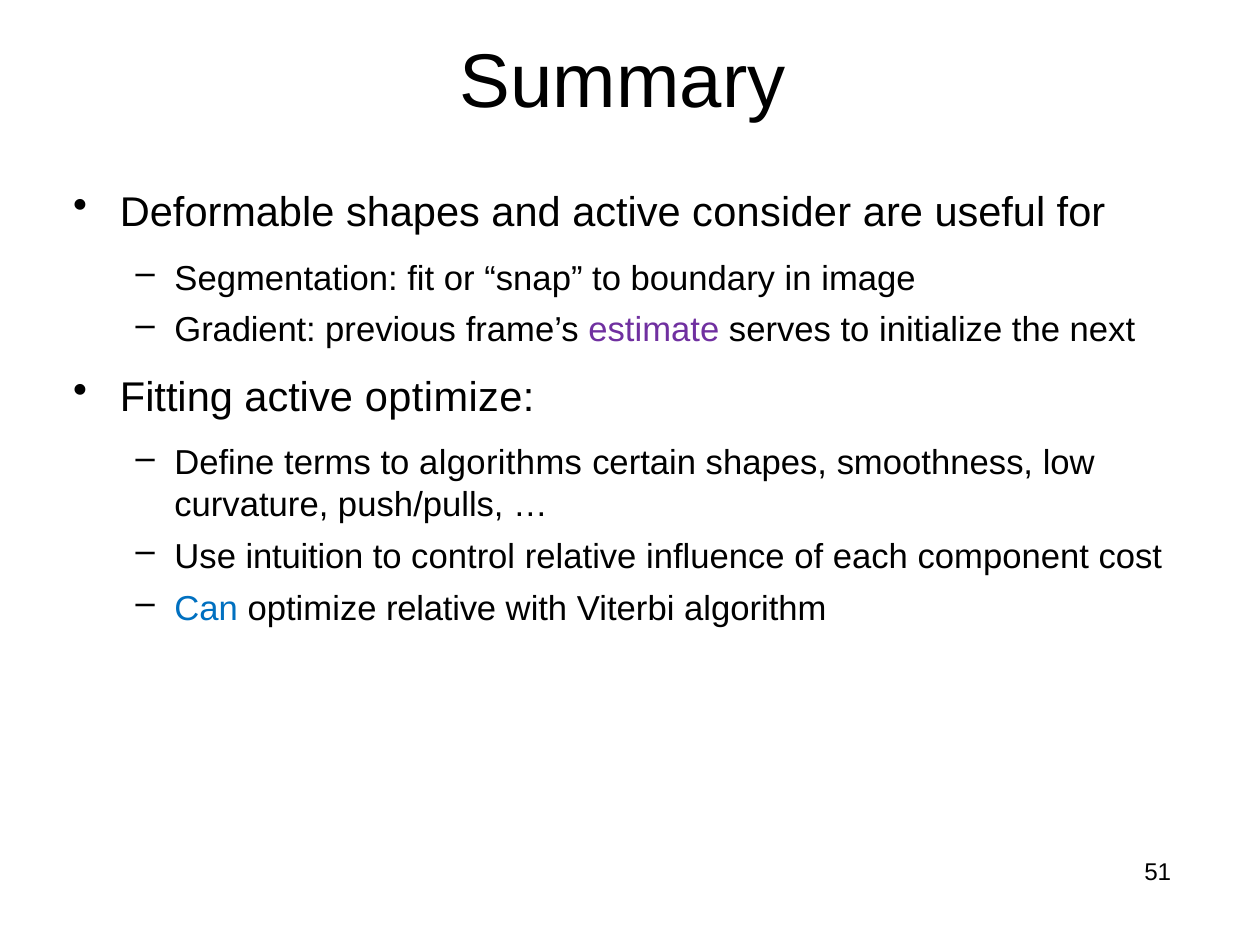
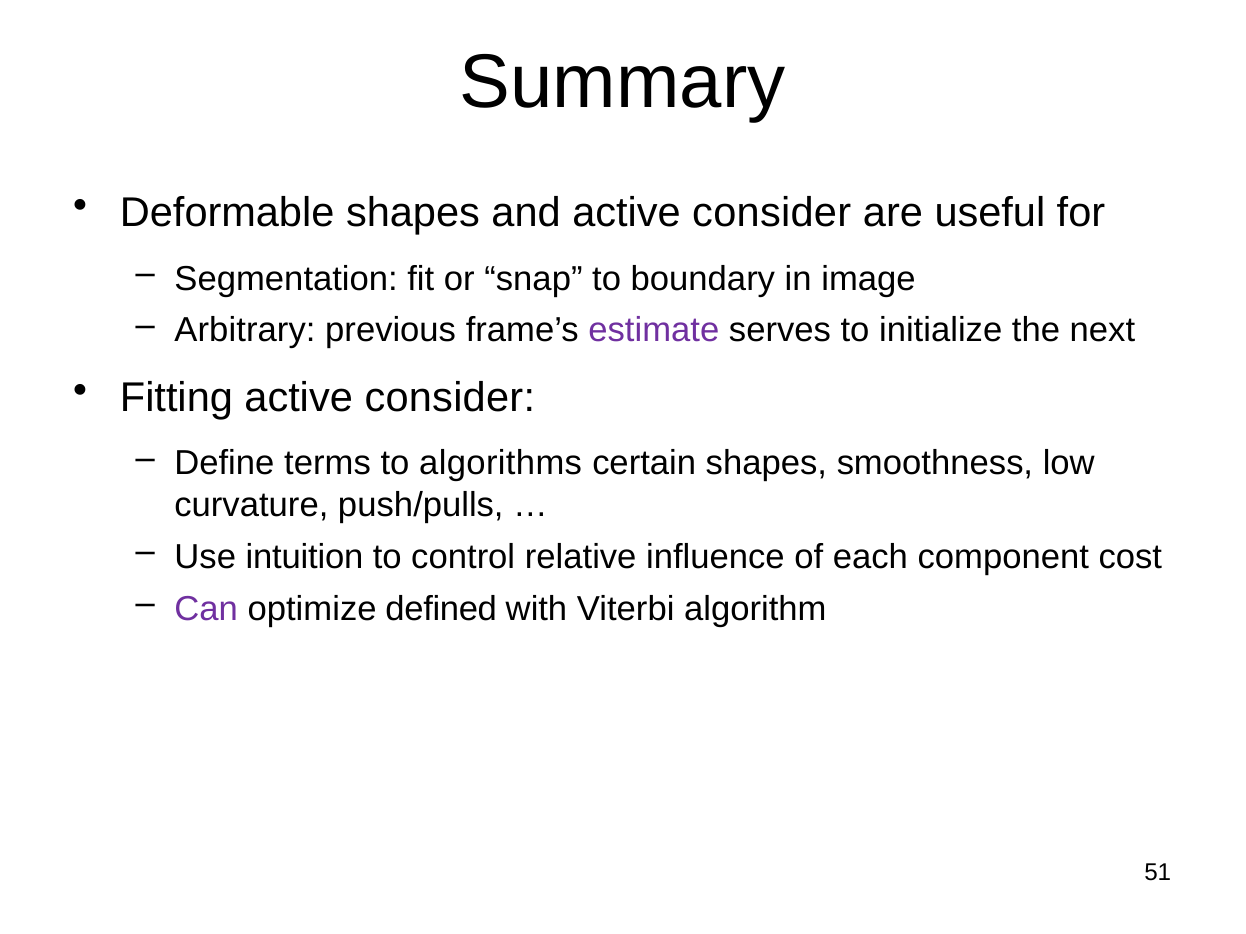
Gradient: Gradient -> Arbitrary (245, 331)
Fitting active optimize: optimize -> consider (450, 398)
Can colour: blue -> purple (206, 609)
optimize relative: relative -> defined (441, 609)
